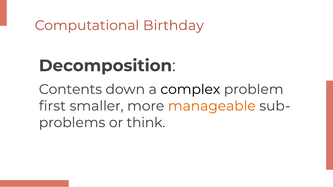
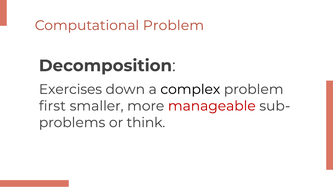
Computational Birthday: Birthday -> Problem (173, 25)
Contents: Contents -> Exercises (70, 89)
manageable colour: orange -> red (212, 106)
